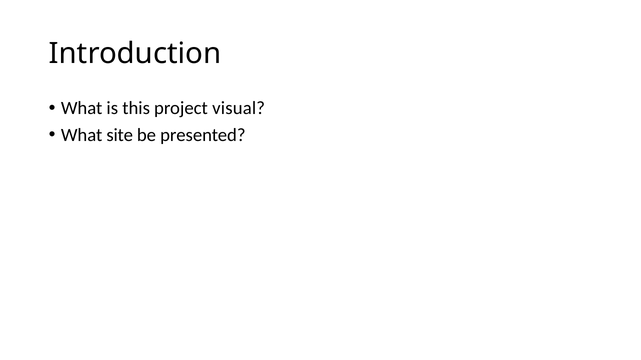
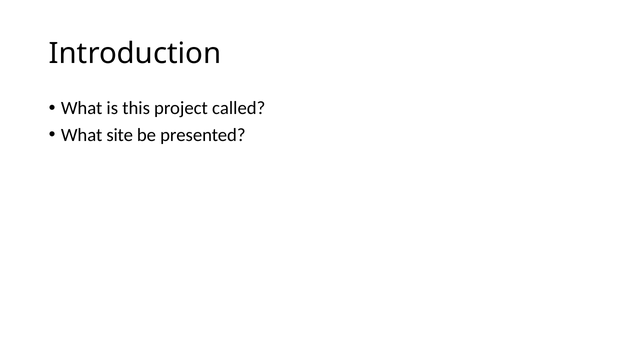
visual: visual -> called (239, 108)
